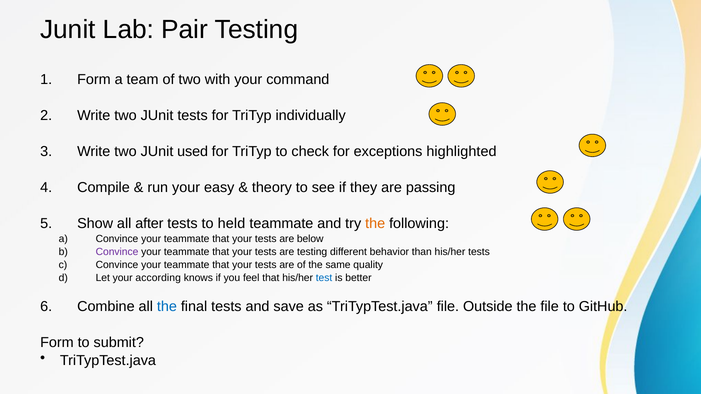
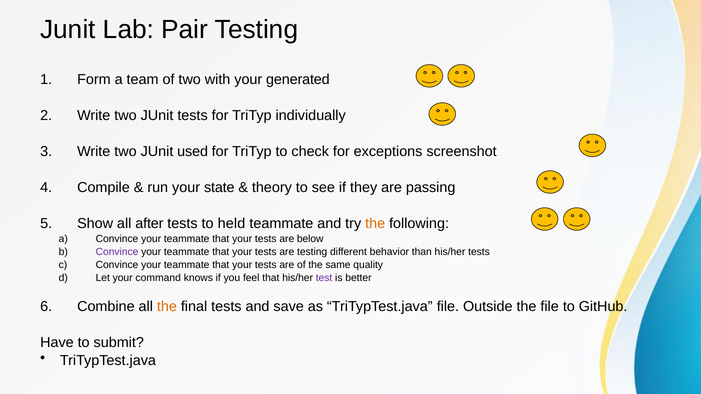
command: command -> generated (298, 80)
highlighted: highlighted -> screenshot (462, 152)
easy: easy -> state (219, 188)
according: according -> command (158, 278)
test colour: blue -> purple (324, 278)
the colour: blue -> orange (167, 307)
Form: Form -> Have (57, 343)
